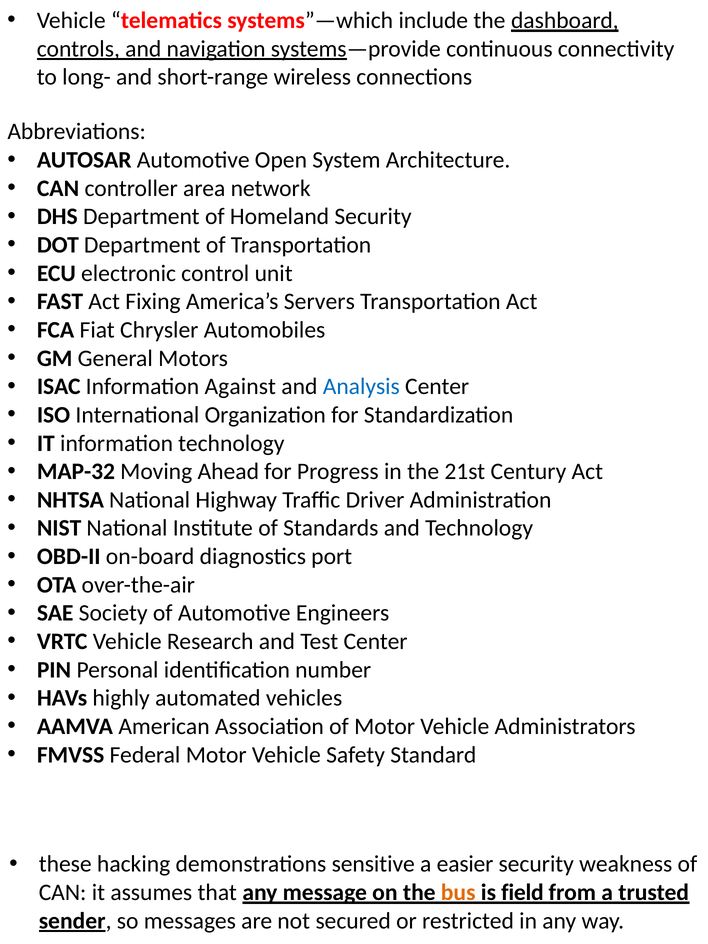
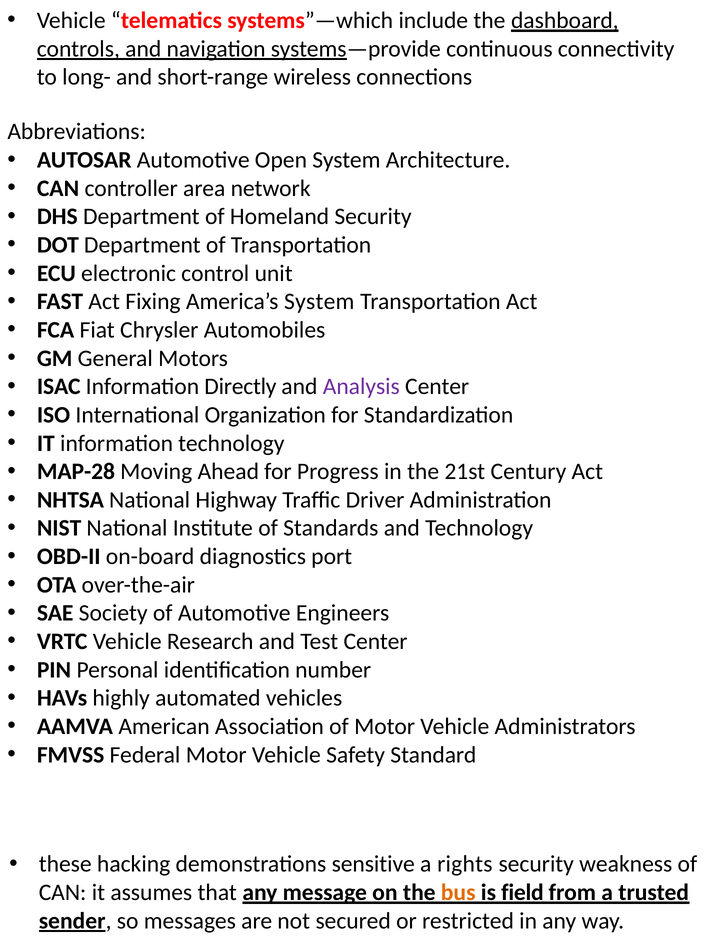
America’s Servers: Servers -> System (319, 302)
Against: Against -> Directly (240, 387)
Analysis colour: blue -> purple (361, 387)
MAP-32: MAP-32 -> MAP-28 (76, 472)
easier: easier -> rights (465, 864)
